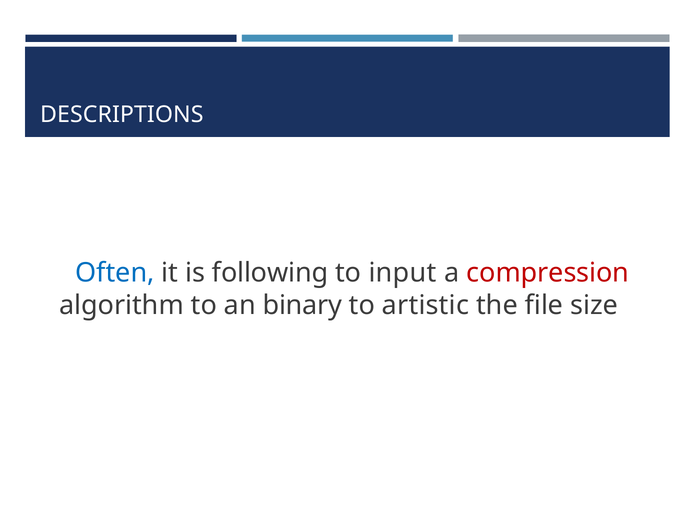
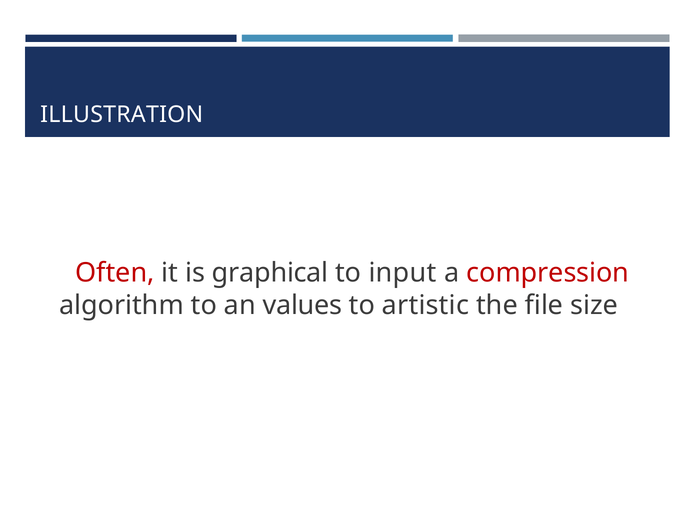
DESCRIPTIONS: DESCRIPTIONS -> ILLUSTRATION (122, 115)
Often colour: blue -> red (115, 273)
following: following -> graphical (270, 273)
binary: binary -> values (302, 305)
